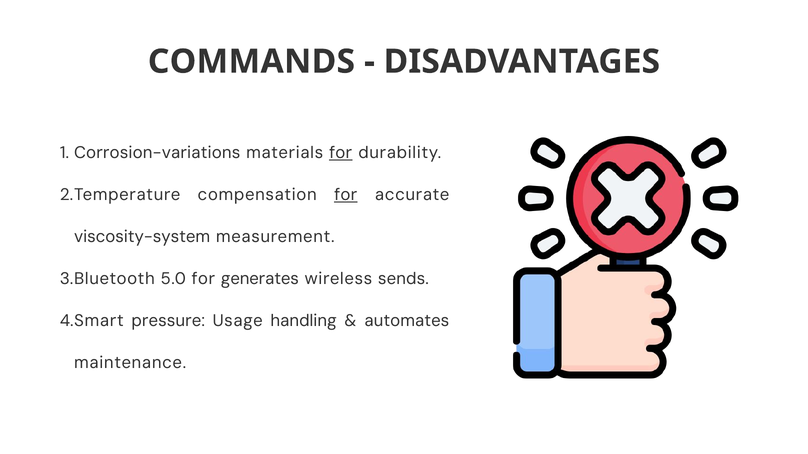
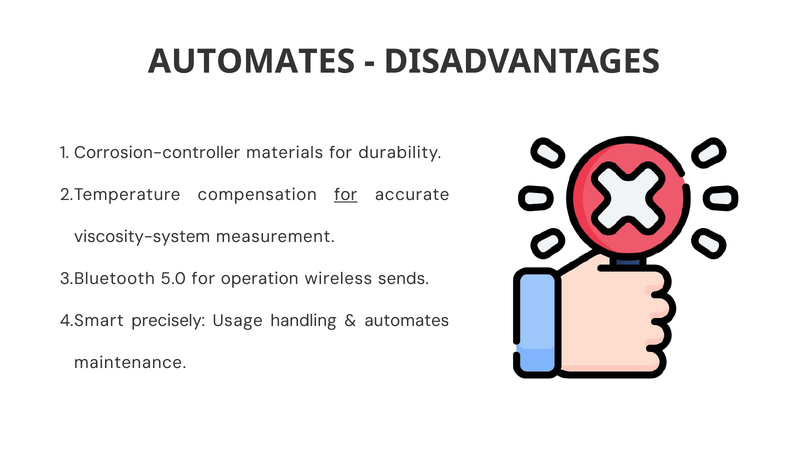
COMMANDS: COMMANDS -> AUTOMATES (252, 62)
Corrosion-variations: Corrosion-variations -> Corrosion-controller (157, 153)
for underline: present -> none (341, 153)
generates: generates -> operation (260, 279)
pressure: pressure -> precisely (168, 321)
